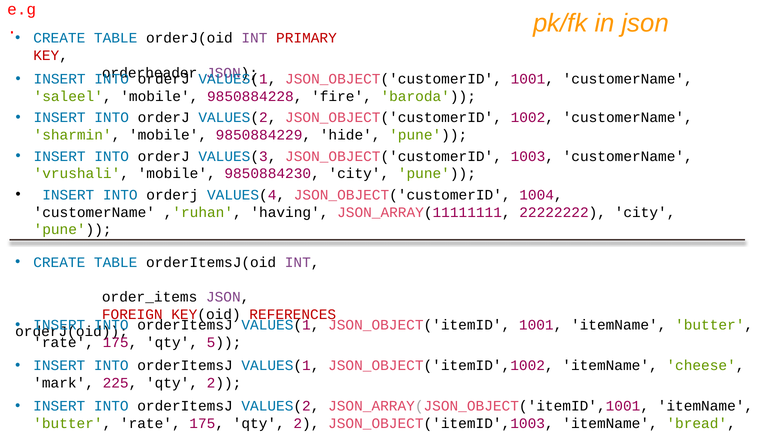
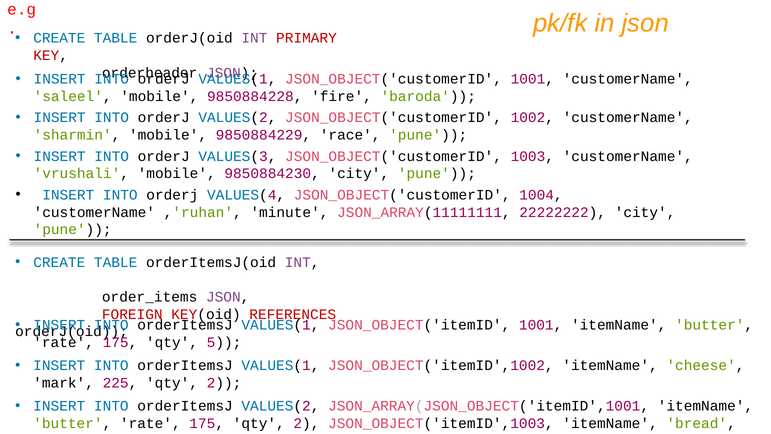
hide: hide -> race (350, 135)
having: having -> minute (289, 212)
